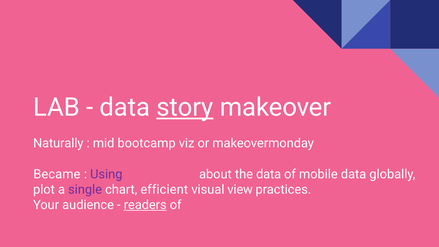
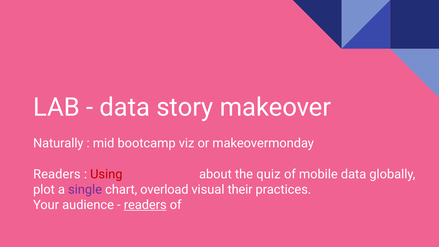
story underline: present -> none (185, 108)
Became: Became -> Readers (57, 174)
Using colour: purple -> red (106, 174)
the data: data -> quiz (268, 174)
efficient: efficient -> overload (164, 189)
view: view -> their (240, 189)
